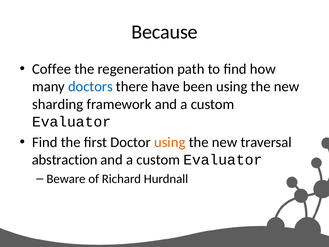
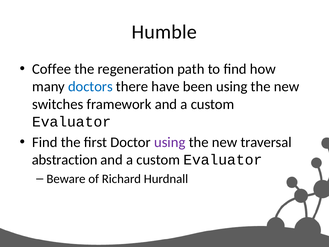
Because: Because -> Humble (164, 32)
sharding: sharding -> switches (58, 104)
using colour: orange -> purple (170, 142)
